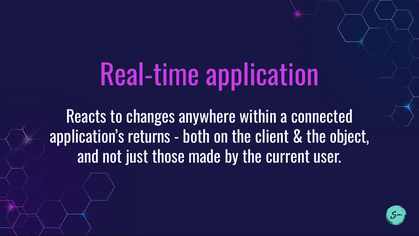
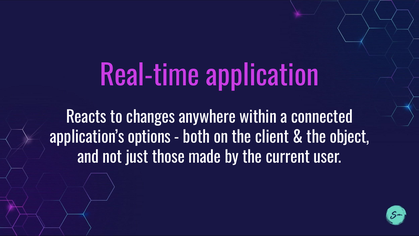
returns: returns -> options (149, 137)
